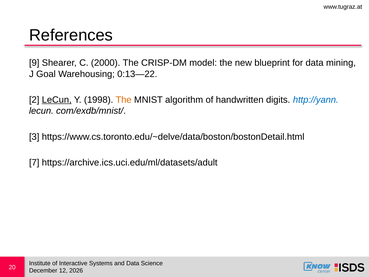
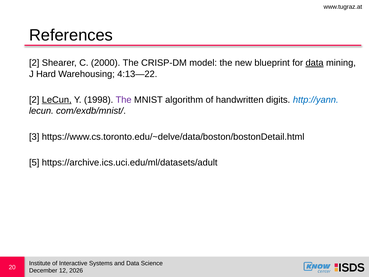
9: 9 -> 2 (34, 63)
data underline: none -> present (315, 63)
Goal: Goal -> Hard (46, 74)
0:13—22: 0:13—22 -> 4:13—22 (137, 74)
The colour: orange -> purple (124, 100)
7: 7 -> 5 (34, 162)
